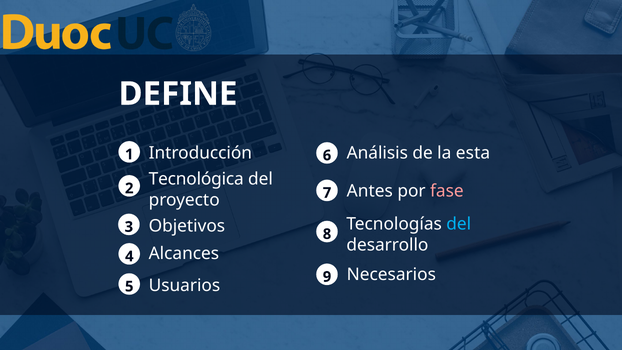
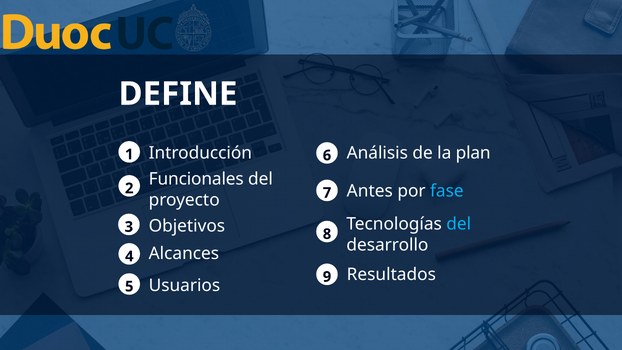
esta: esta -> plan (473, 153)
Tecnológica: Tecnológica -> Funcionales (196, 179)
fase colour: pink -> light blue (447, 191)
Necesarios: Necesarios -> Resultados (391, 275)
